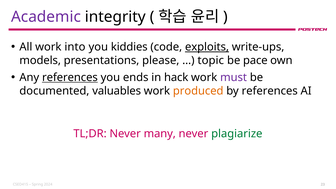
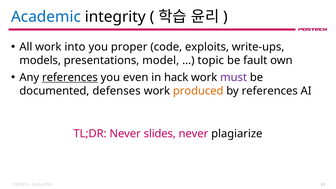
Academic colour: purple -> blue (46, 17)
kiddies: kiddies -> proper (129, 47)
exploits underline: present -> none (207, 47)
please: please -> model (161, 60)
pace: pace -> fault (255, 60)
ends: ends -> even (136, 77)
valuables: valuables -> defenses (117, 91)
many: many -> slides (160, 134)
plagiarize colour: green -> black (237, 134)
